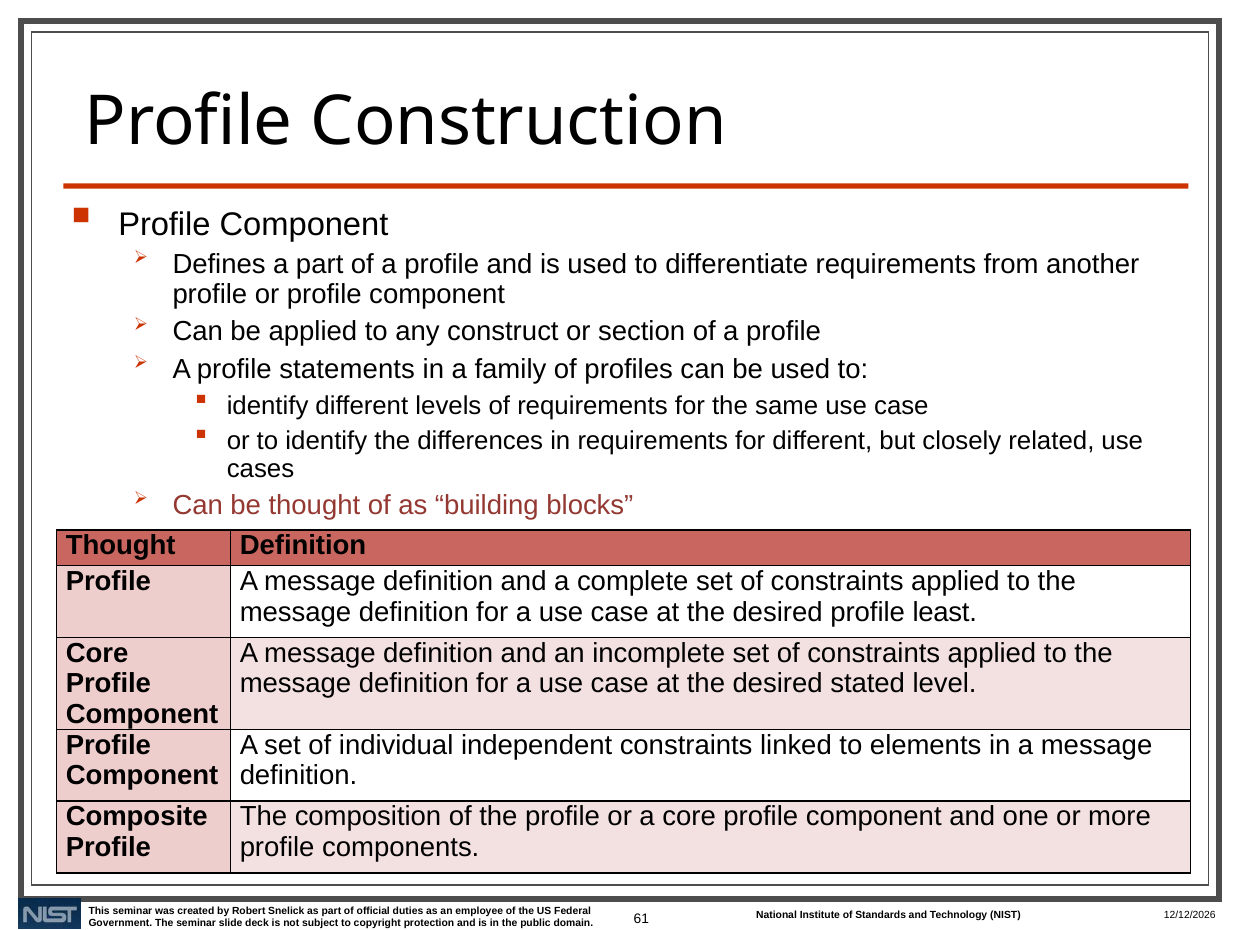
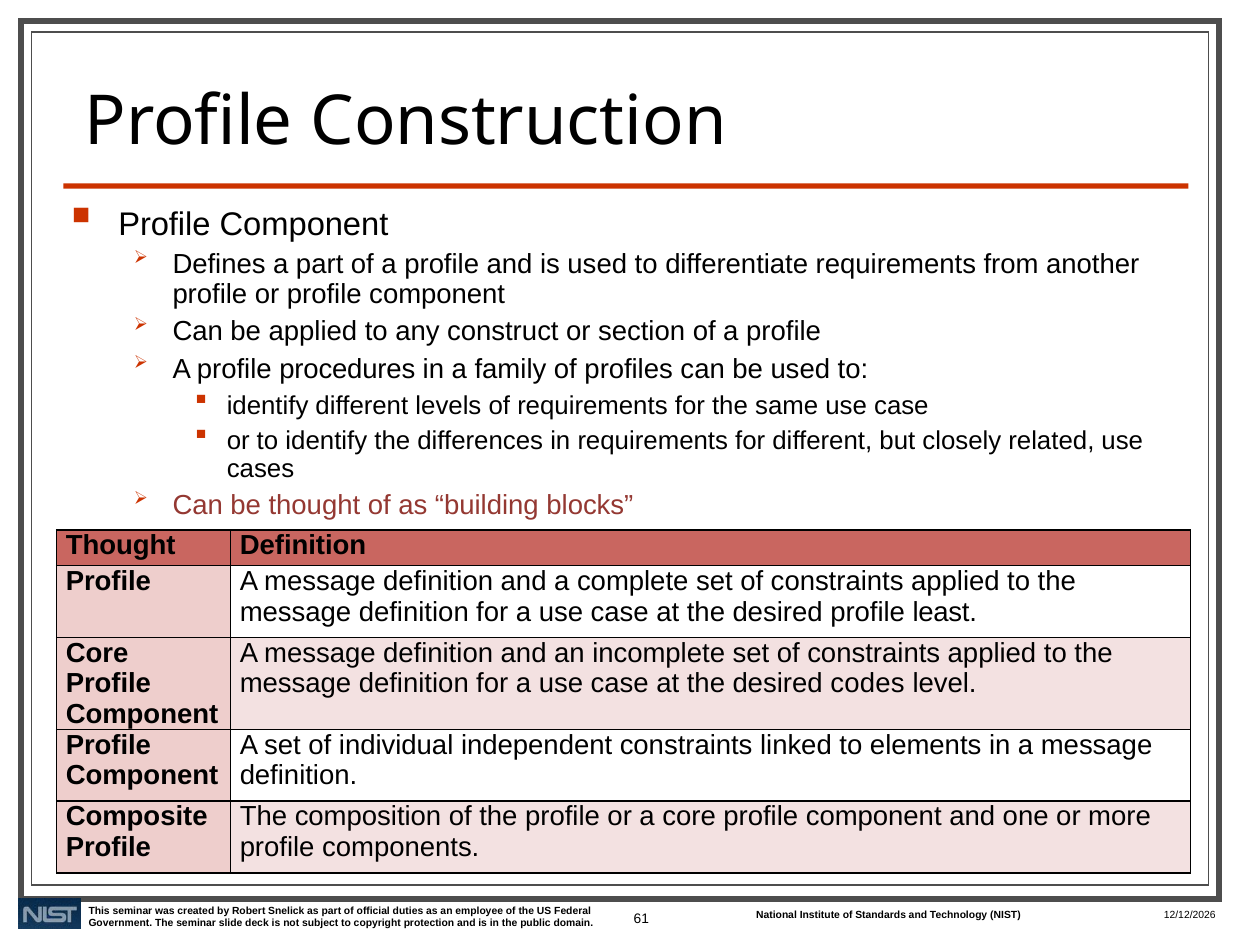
statements: statements -> procedures (347, 370)
stated: stated -> codes (868, 684)
